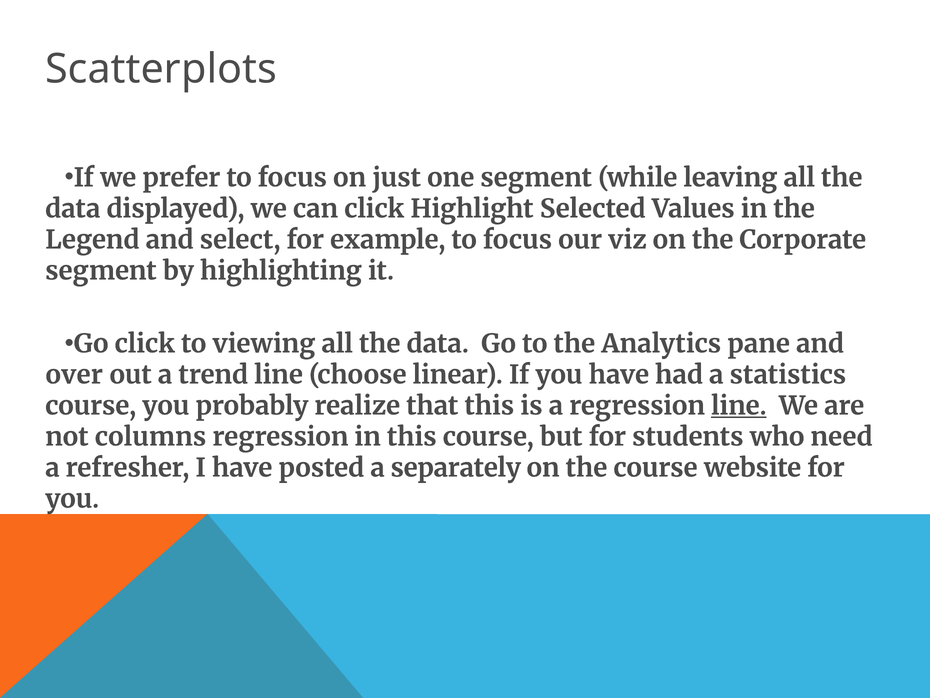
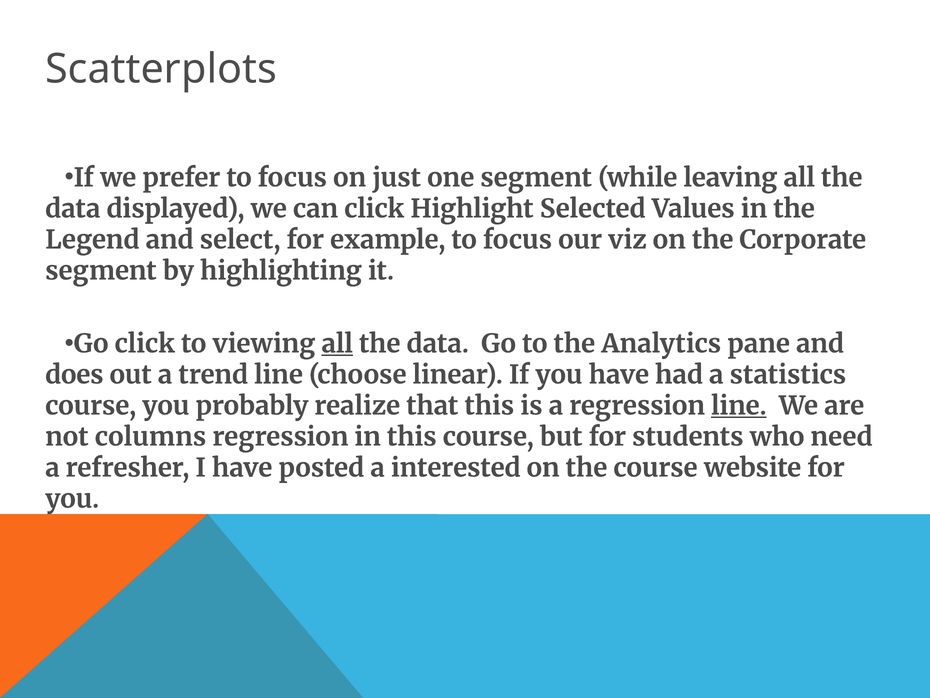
all underline: none -> present (337, 344)
over: over -> does (74, 375)
separately: separately -> interested (456, 468)
